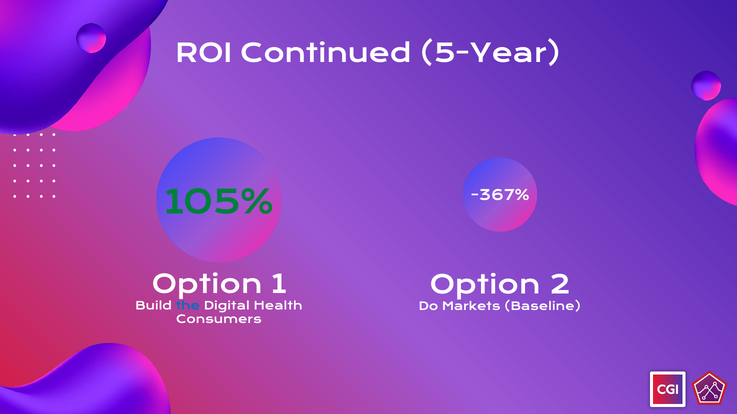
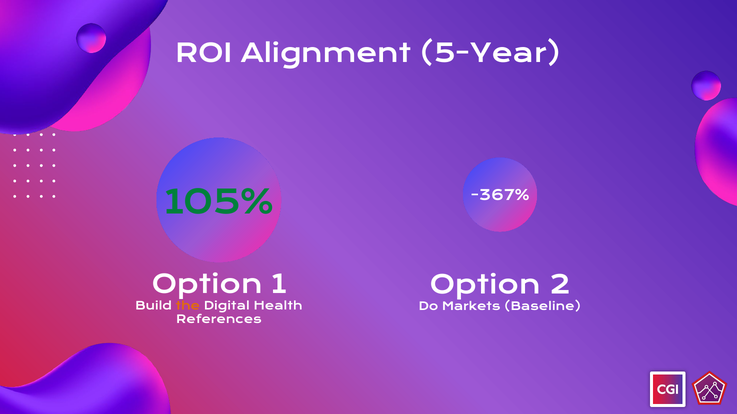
Continued: Continued -> Alignment (326, 54)
the colour: blue -> orange (188, 307)
Consumers: Consumers -> References (219, 320)
